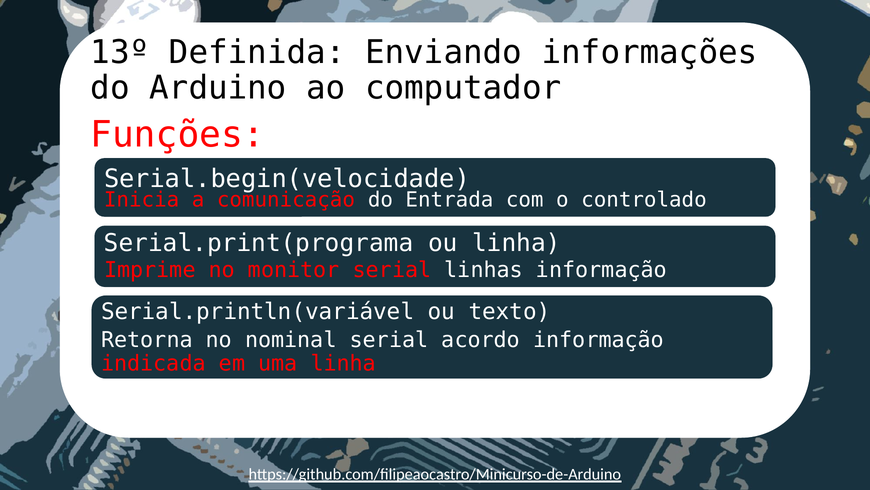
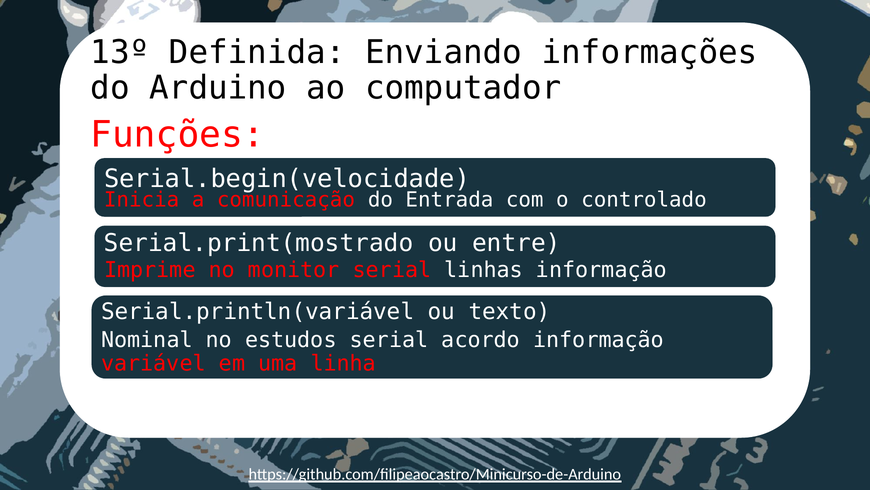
Serial.print(programa: Serial.print(programa -> Serial.print(mostrado (259, 243)
ou linha: linha -> entre (516, 243)
Retorna: Retorna -> Nominal (147, 339)
nominal: nominal -> estudos (291, 339)
indicada: indicada -> variável (153, 363)
